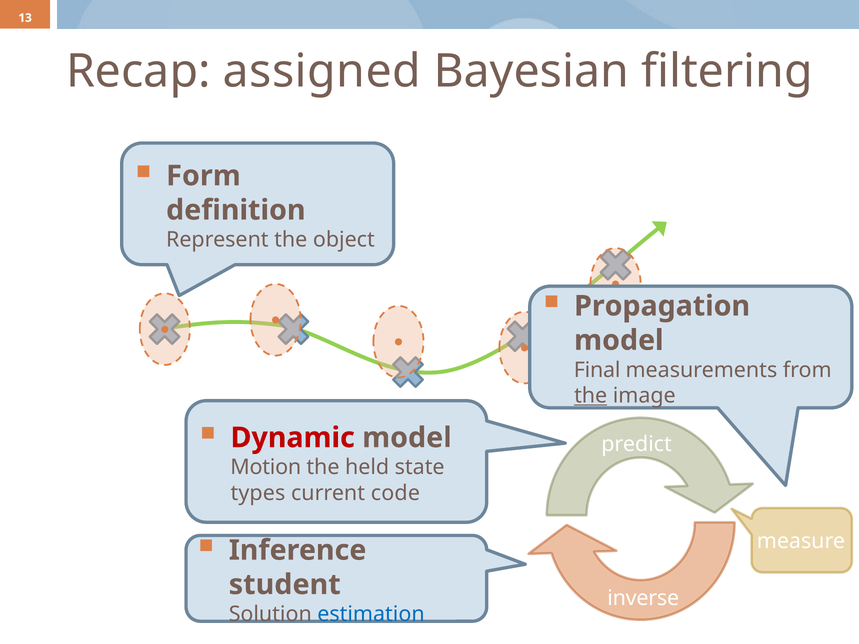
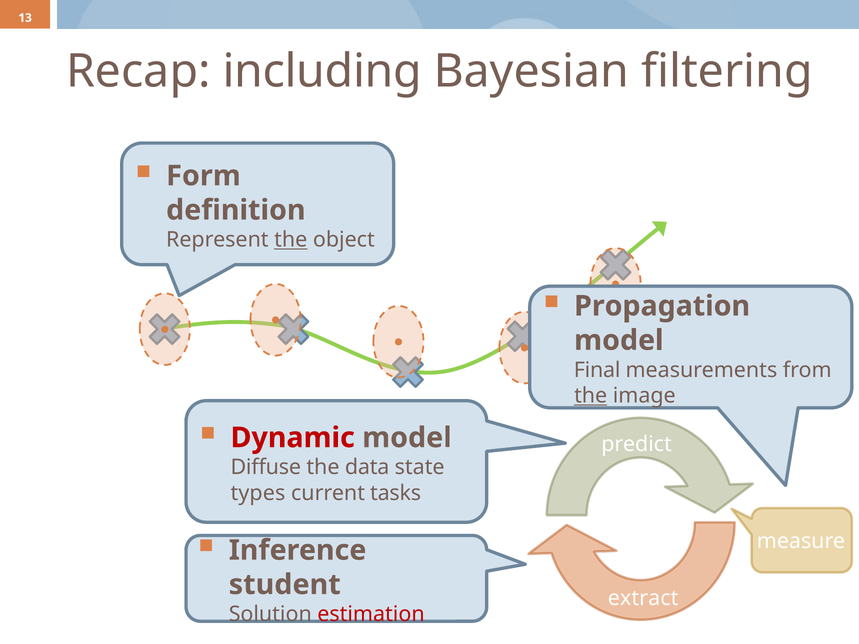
assigned: assigned -> including (322, 71)
the underline: none -> present (291, 240)
Motion: Motion -> Diffuse (266, 467)
held: held -> data (367, 467)
code: code -> tasks (396, 493)
inverse: inverse -> extract (643, 598)
estimation colour: blue -> red (371, 614)
